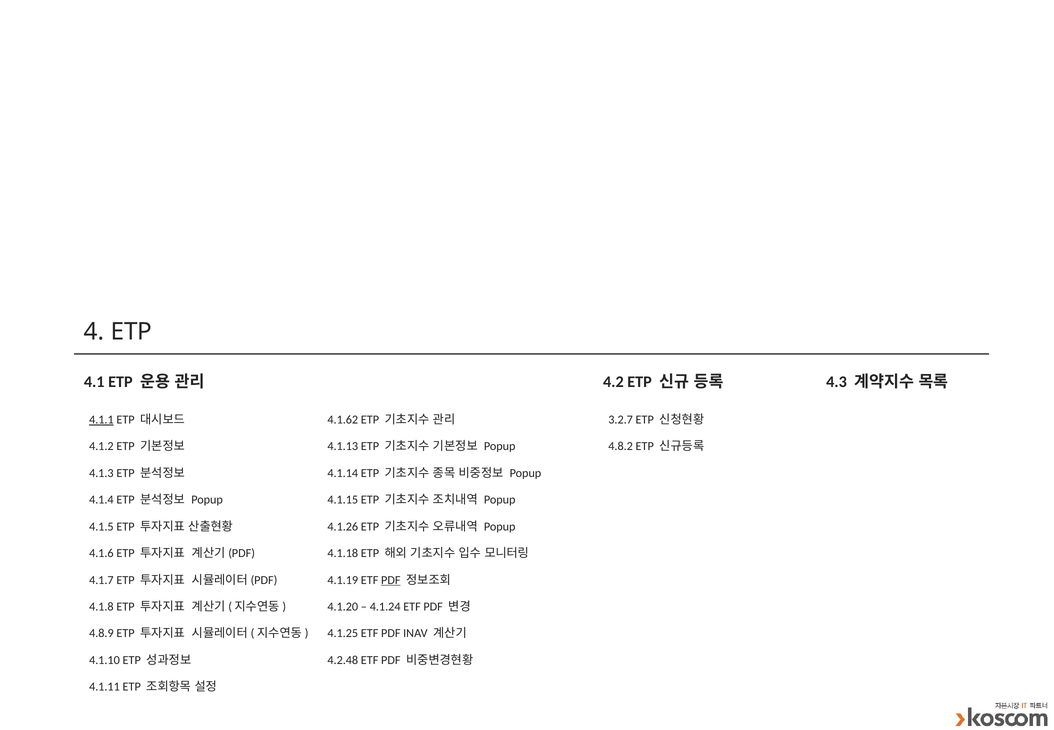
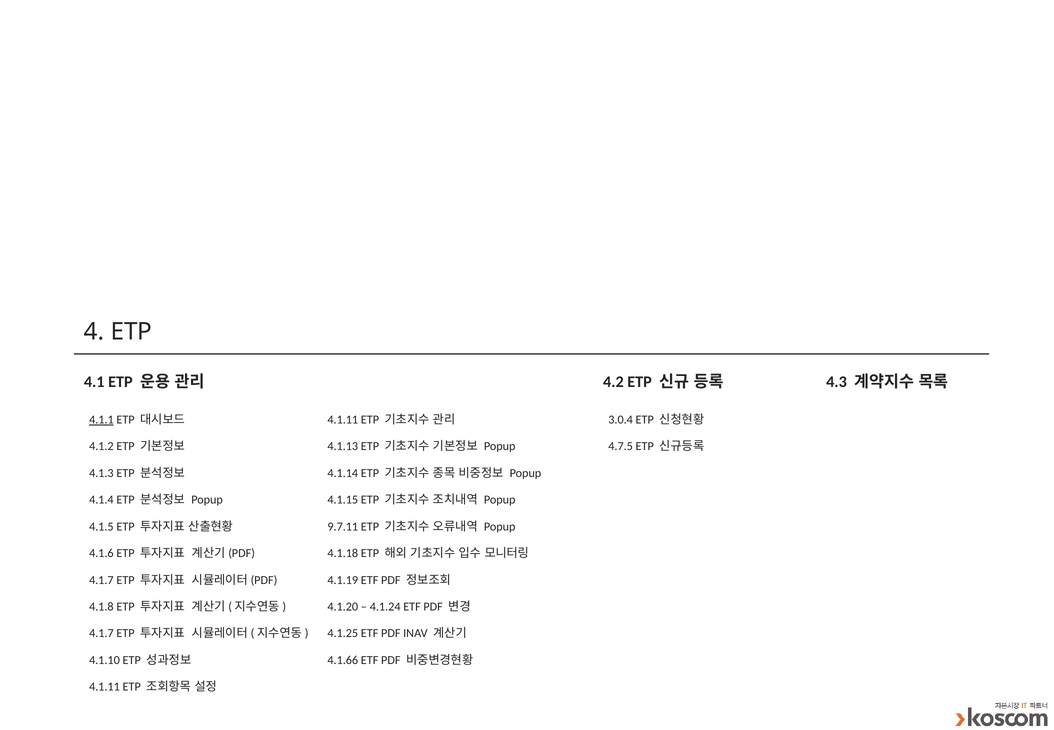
4.1.62: 4.1.62 -> 4.1.11 (343, 420)
3.2.7: 3.2.7 -> 3.0.4 (621, 420)
4.8.2: 4.8.2 -> 4.7.5 (621, 446)
4.1.26: 4.1.26 -> 9.7.11 (343, 526)
PDF underline: present -> none (391, 580)
4.8.9: 4.8.9 -> 4.1.7 (101, 633)
4.2.48: 4.2.48 -> 4.1.66 (343, 660)
